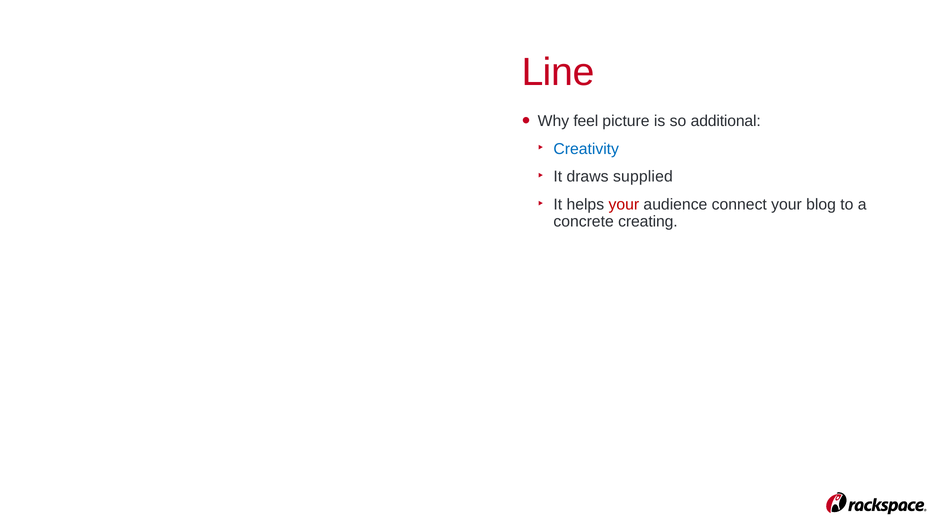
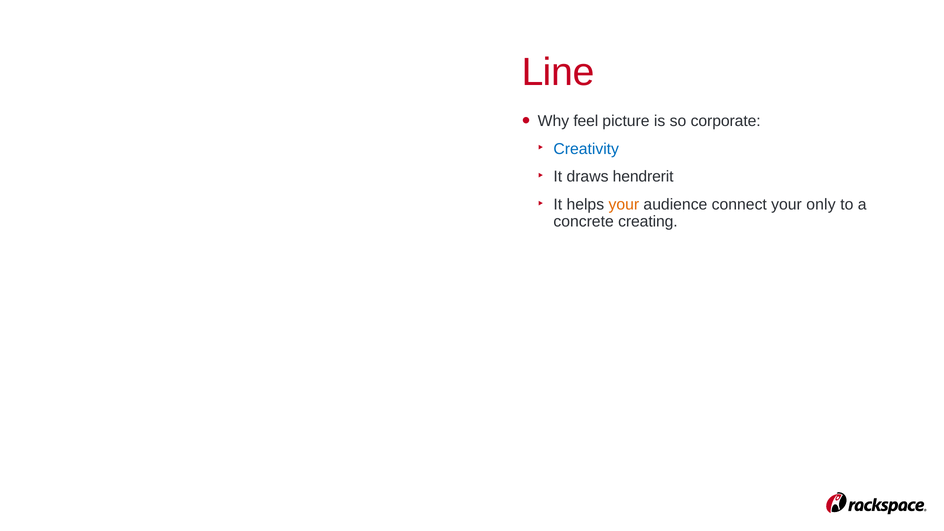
additional: additional -> corporate (726, 121)
supplied: supplied -> hendrerit (643, 177)
your colour: red -> orange (624, 204)
blog: blog -> only (821, 204)
